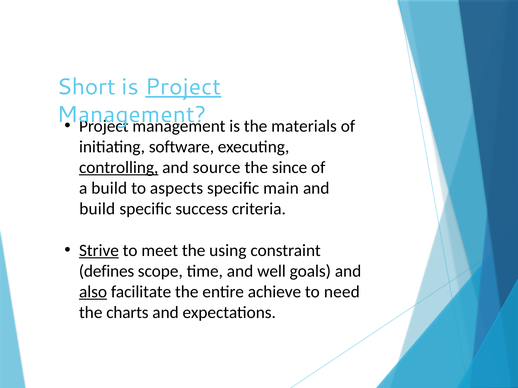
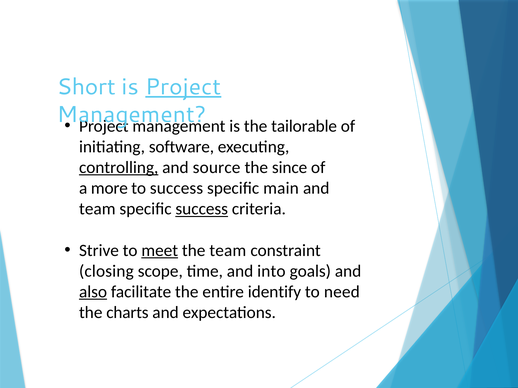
materials: materials -> tailorable (304, 126)
a build: build -> more (109, 188)
to aspects: aspects -> success (176, 188)
build: build -> team (97, 209)
success underline: none -> present (202, 209)
Strive underline: present -> none (99, 251)
meet underline: none -> present (160, 251)
the using: using -> team (228, 251)
defines: defines -> closing (106, 271)
well: well -> into (271, 271)
achieve: achieve -> identify (274, 292)
